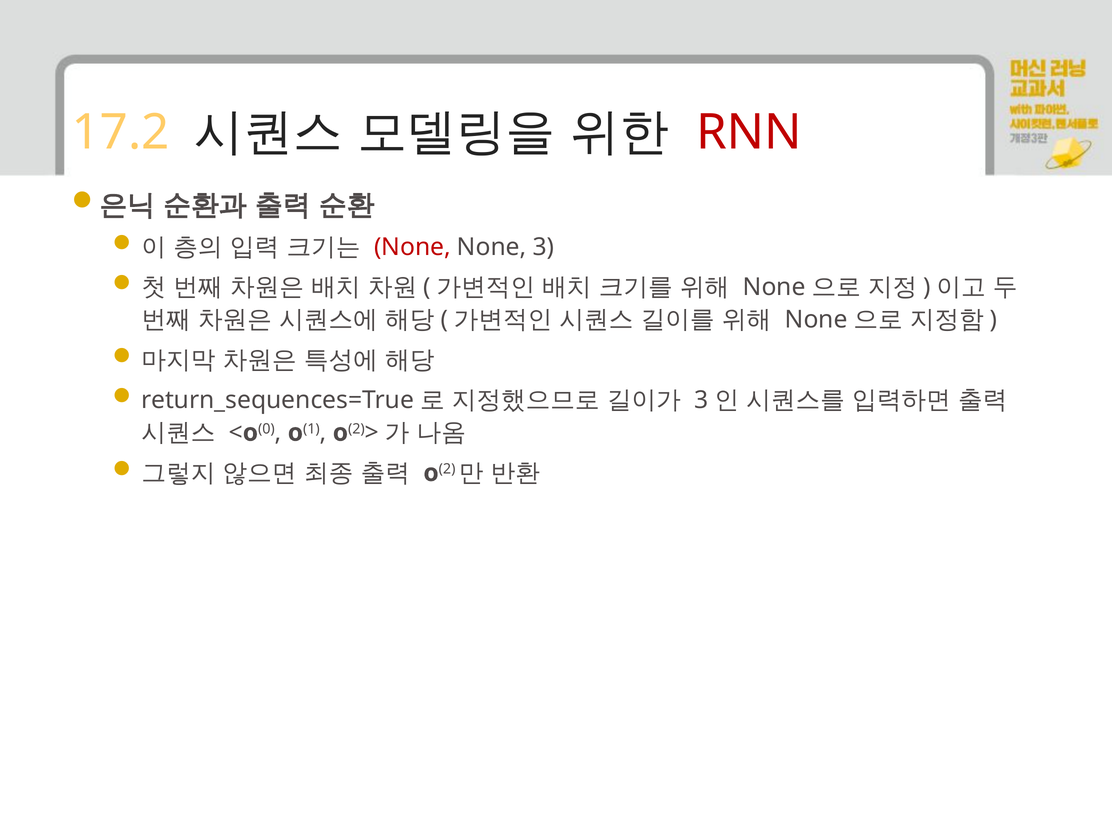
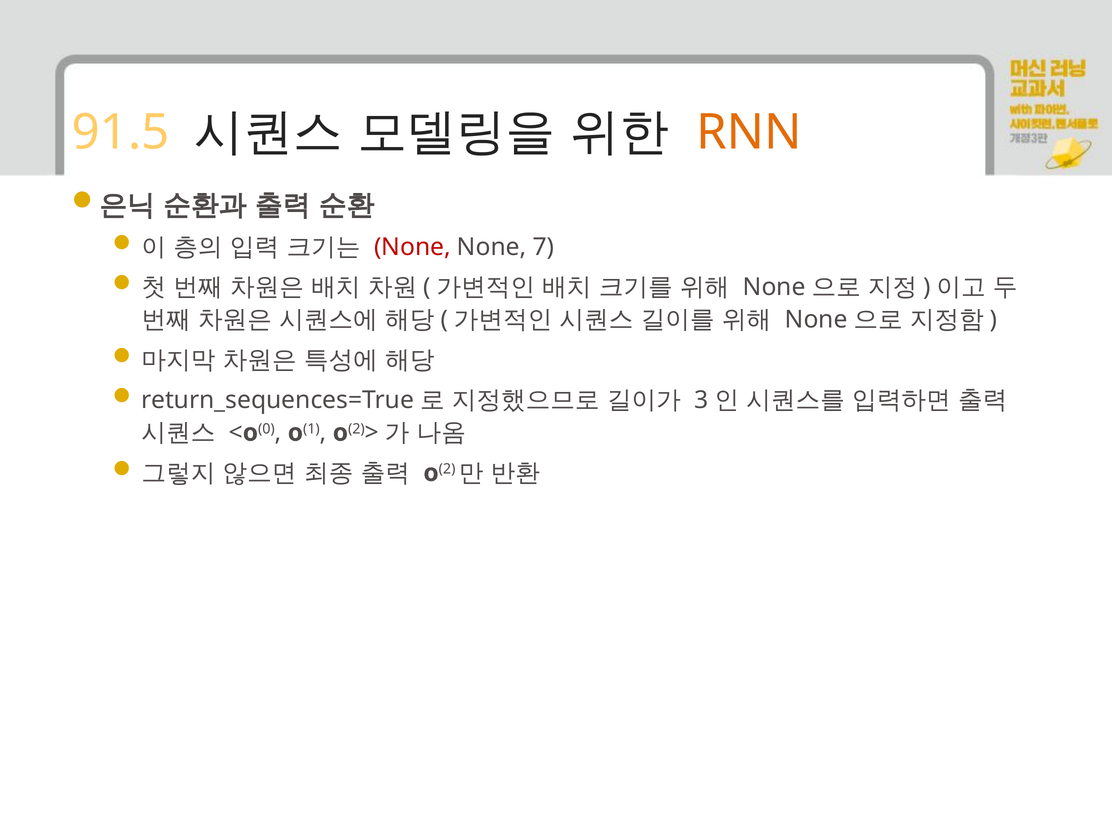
17.2: 17.2 -> 91.5 (121, 132)
RNN colour: red -> orange (749, 132)
3: 3 -> 7 (543, 247)
